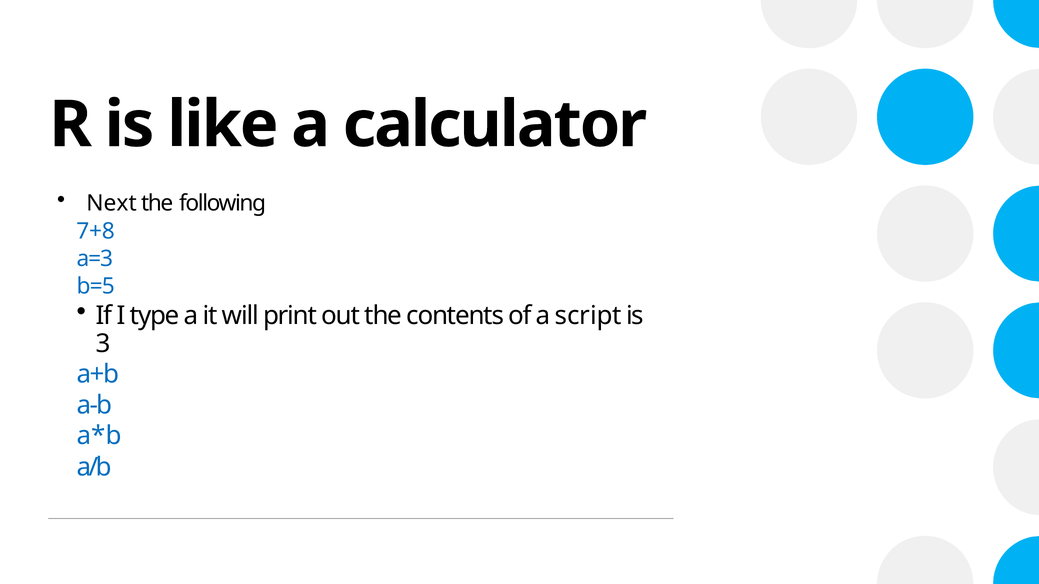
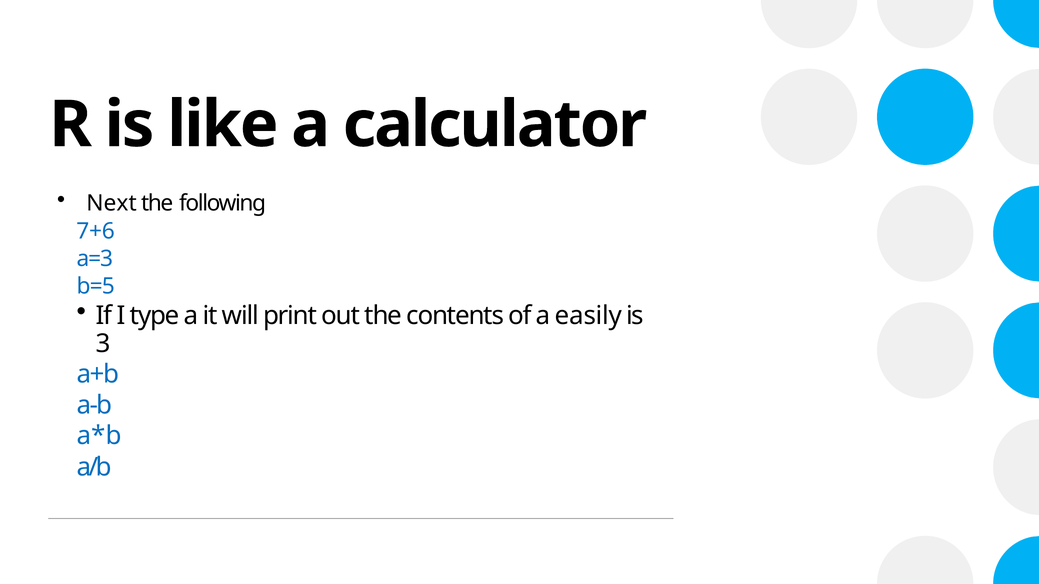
7+8: 7+8 -> 7+6 (96, 232)
script: script -> easily (588, 316)
